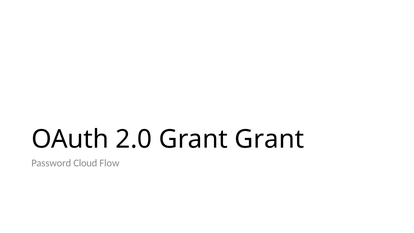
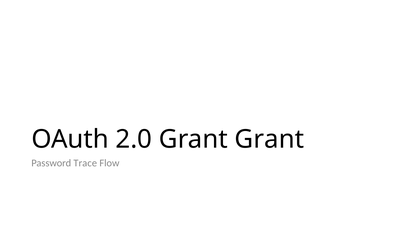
Cloud: Cloud -> Trace (85, 163)
